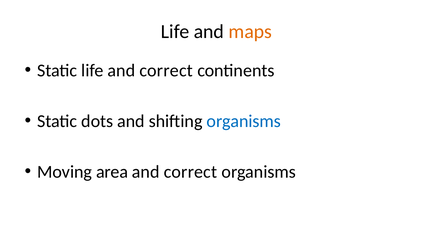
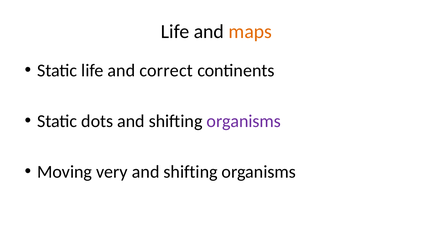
organisms colour: blue -> purple (244, 121)
area: area -> very (112, 171)
correct: correct -> shifting (191, 171)
